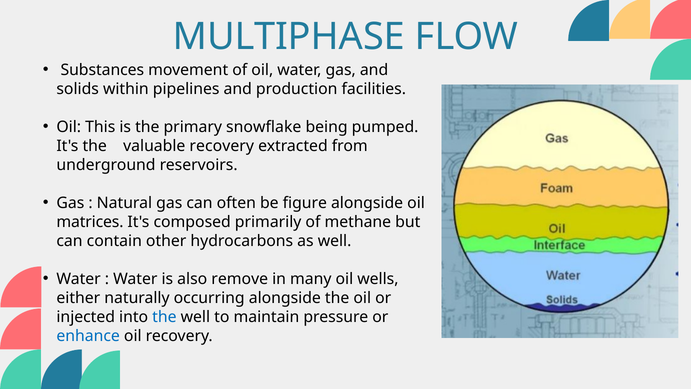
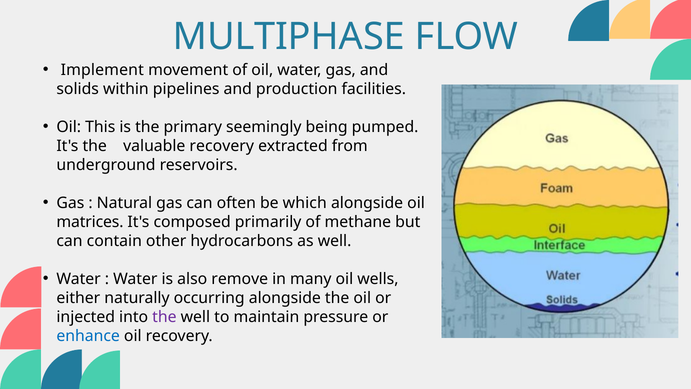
Substances: Substances -> Implement (102, 70)
snowflake: snowflake -> seemingly (264, 127)
figure: figure -> which (305, 203)
the colour: blue -> purple (164, 317)
